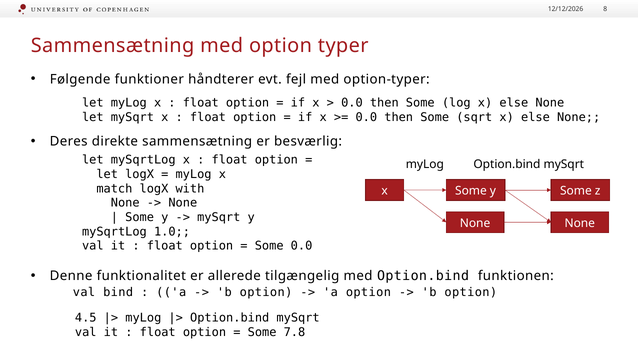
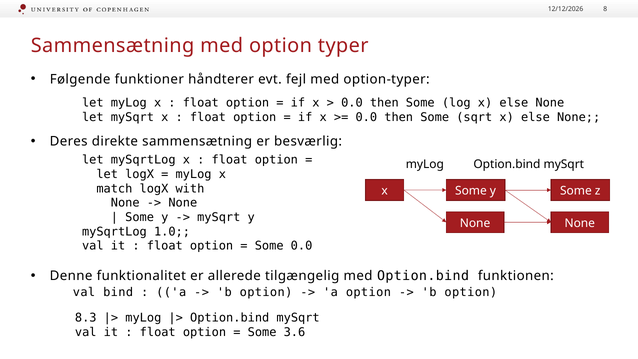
4.5: 4.5 -> 8.3 (86, 318)
7.8: 7.8 -> 3.6 (294, 332)
